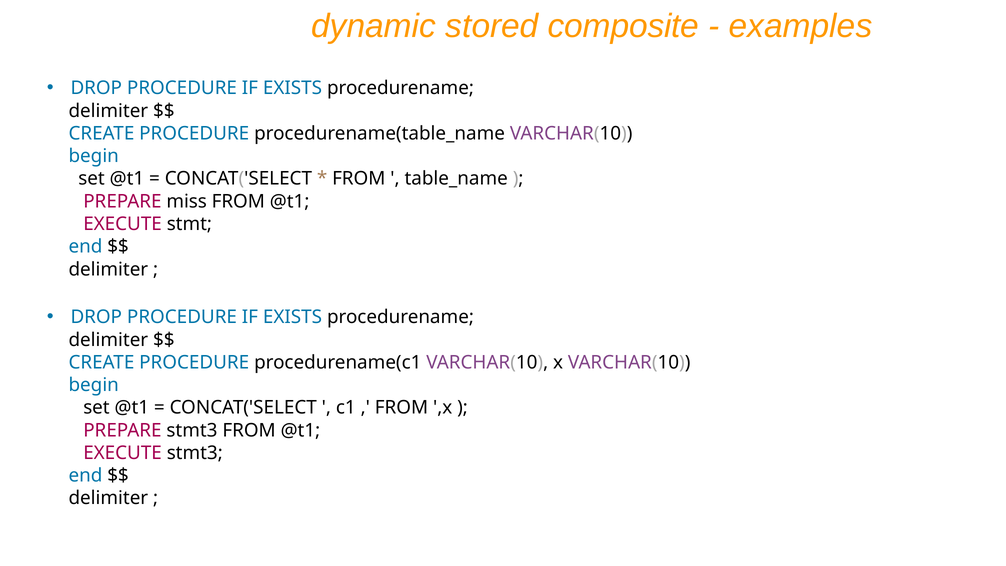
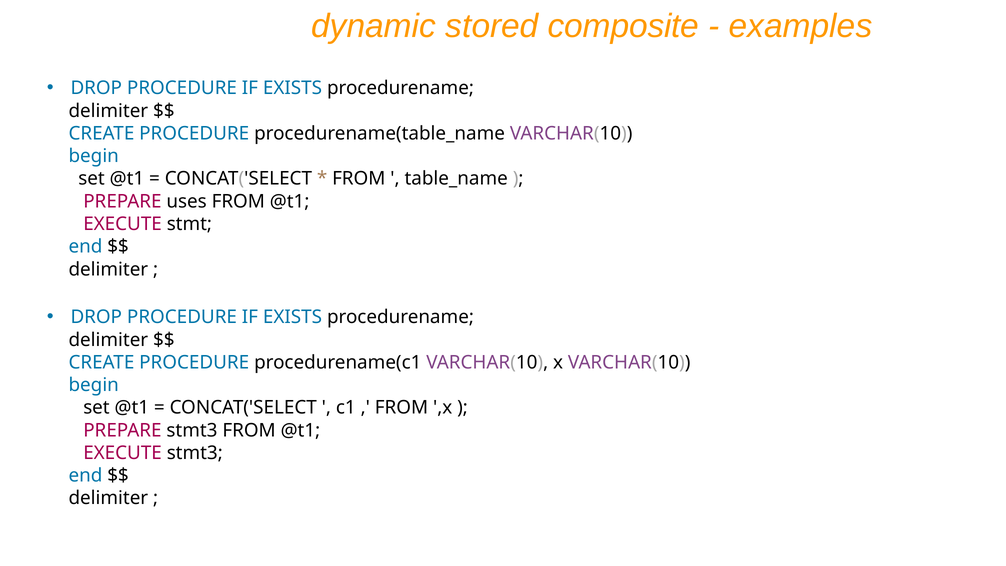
miss: miss -> uses (187, 201)
